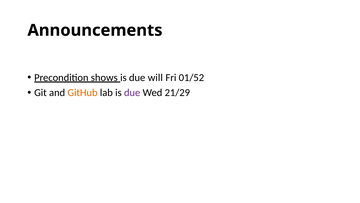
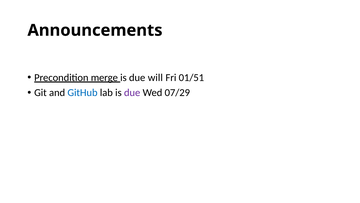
shows: shows -> merge (104, 77)
01/52: 01/52 -> 01/51 (191, 77)
GitHub colour: orange -> blue (83, 93)
21/29: 21/29 -> 07/29 (177, 93)
